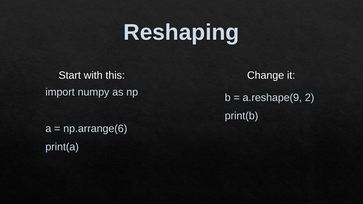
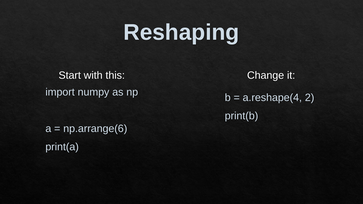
a.reshape(9: a.reshape(9 -> a.reshape(4 (272, 98)
